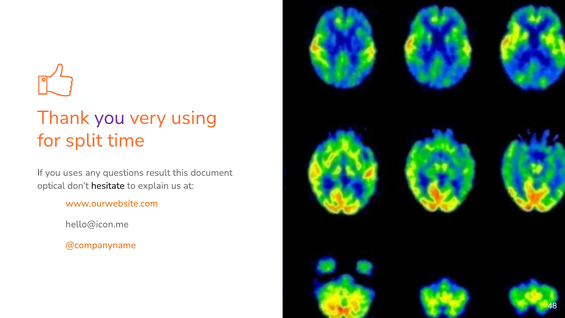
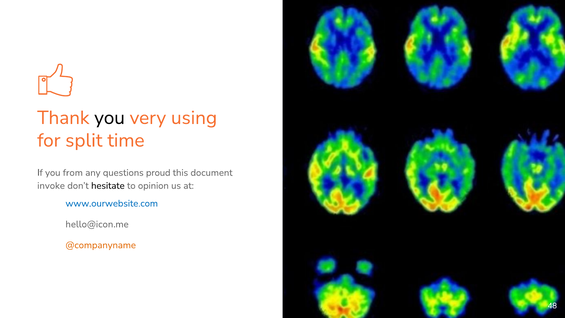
you colour: purple -> black (110, 118)
uses: uses -> from (73, 173)
result: result -> proud (158, 173)
optical: optical -> invoke (51, 186)
explain: explain -> opinion (153, 186)
www.ourwebsite.com colour: orange -> blue (112, 203)
